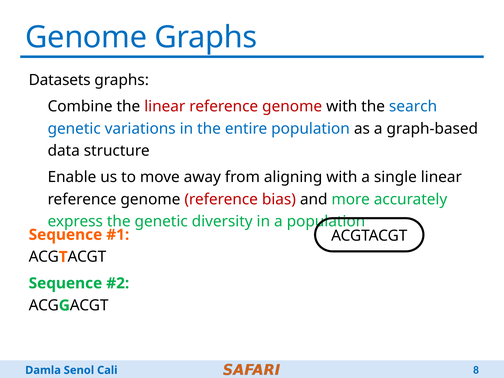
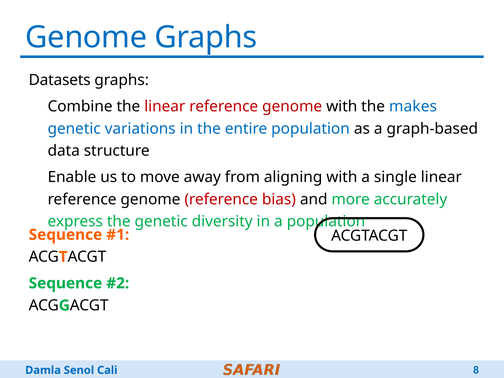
search: search -> makes (413, 106)
